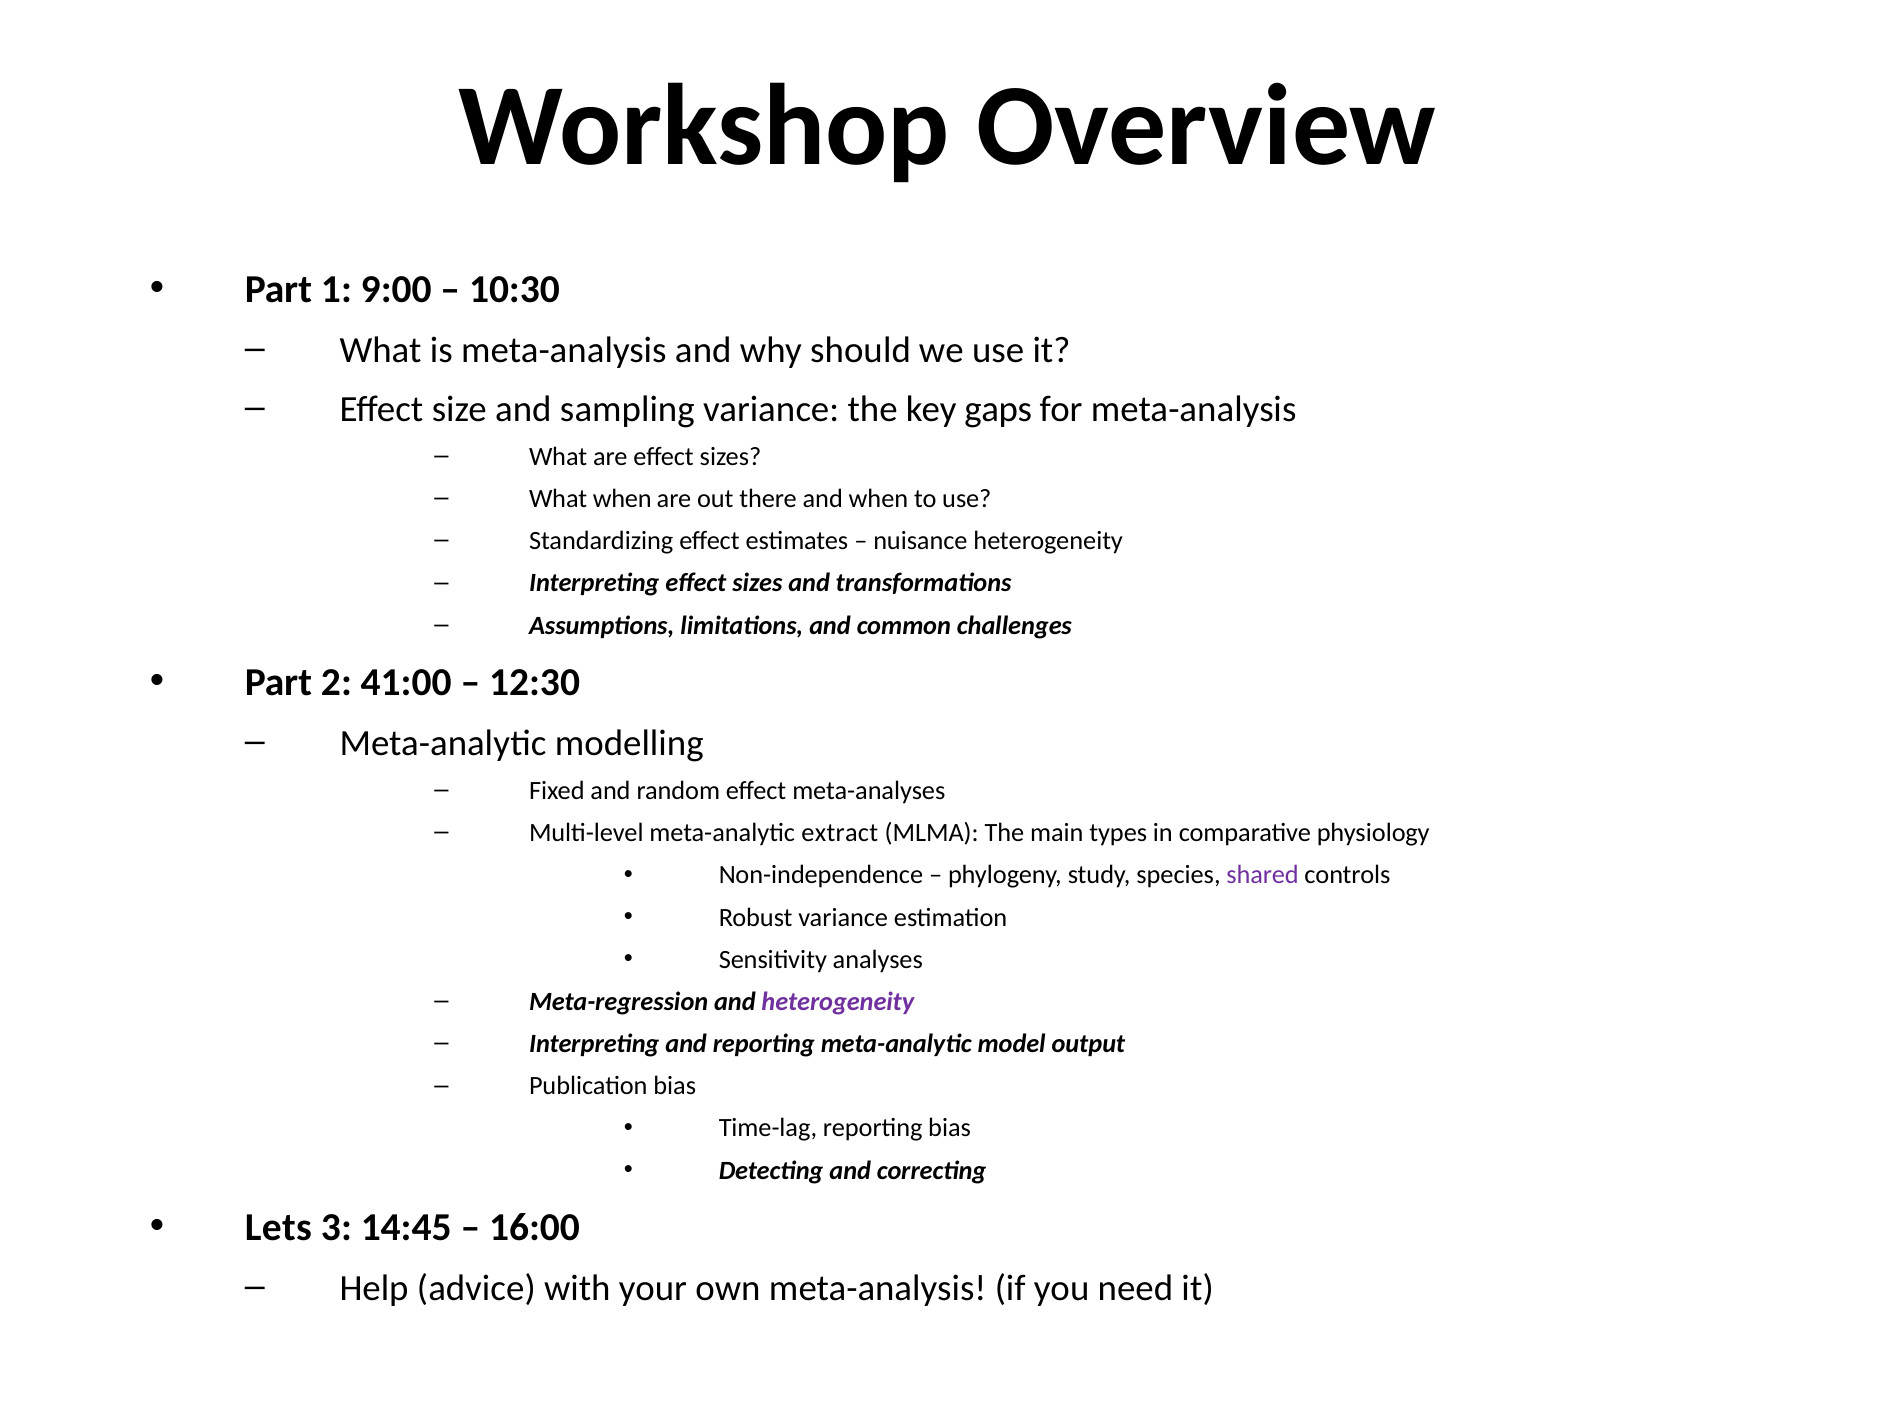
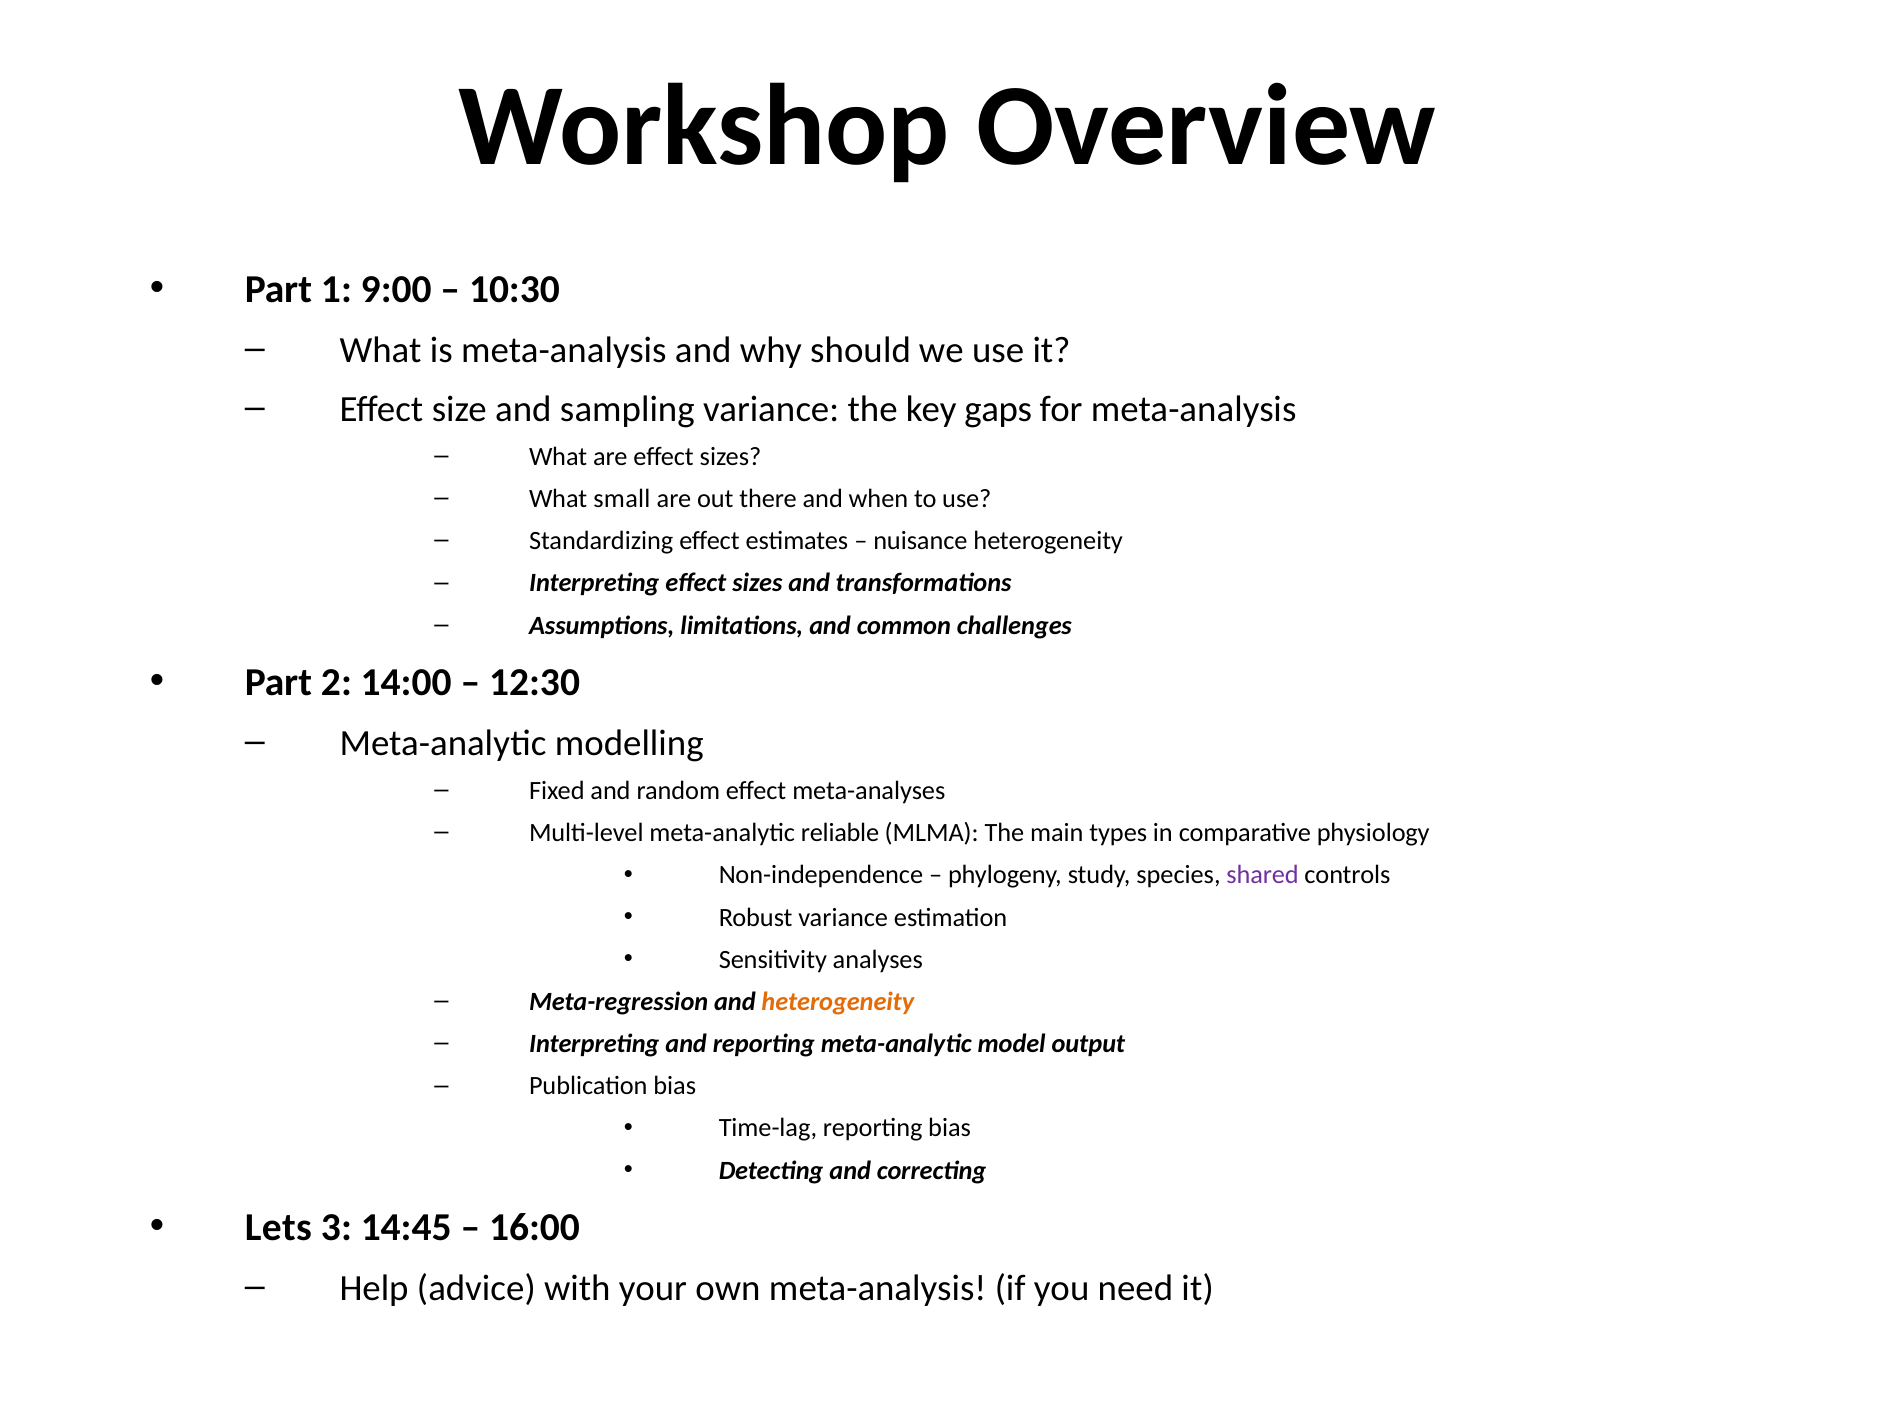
What when: when -> small (622, 499)
41:00: 41:00 -> 14:00 (406, 683)
extract: extract -> reliable (840, 833)
heterogeneity colour: purple -> orange (838, 1002)
